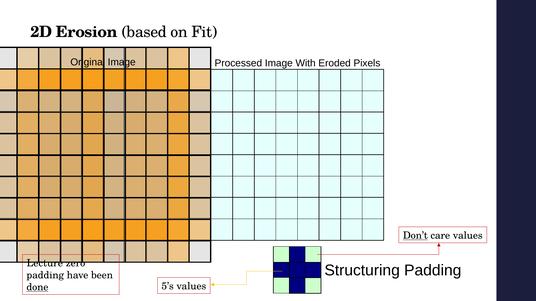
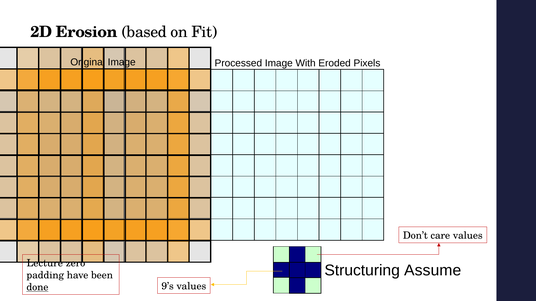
Don’t underline: present -> none (415, 236)
Structuring Padding: Padding -> Assume (433, 271)
5’s: 5’s -> 9’s (168, 287)
